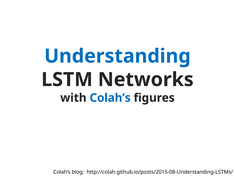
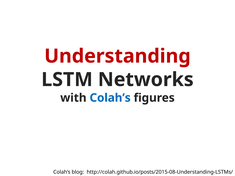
Understanding colour: blue -> red (117, 56)
